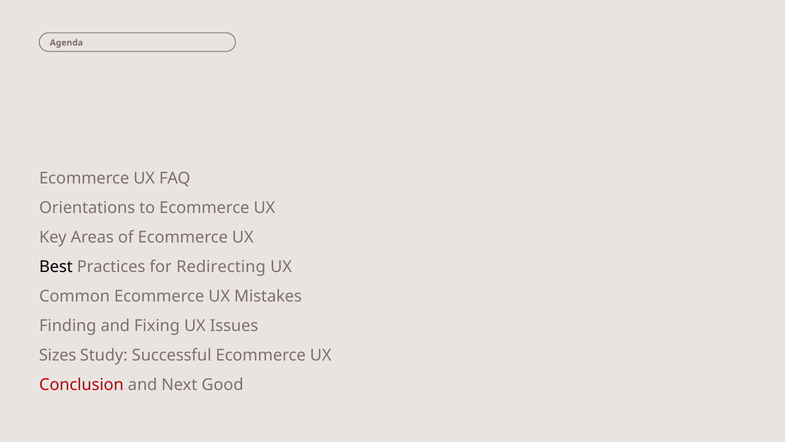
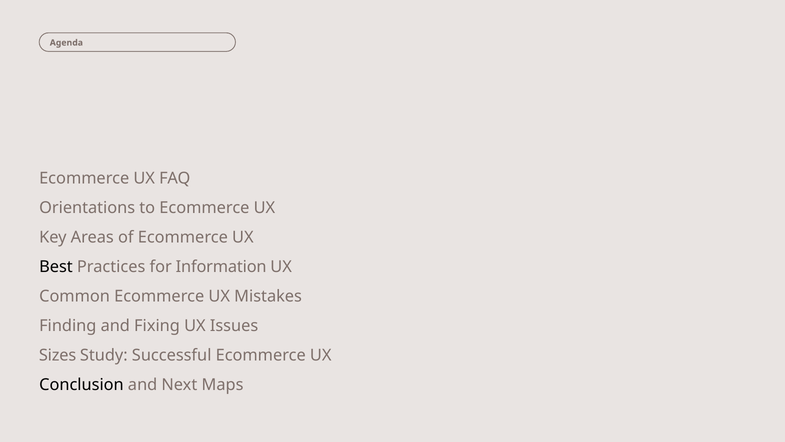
Redirecting: Redirecting -> Information (221, 267)
Conclusion colour: red -> black (81, 384)
Good: Good -> Maps (223, 384)
